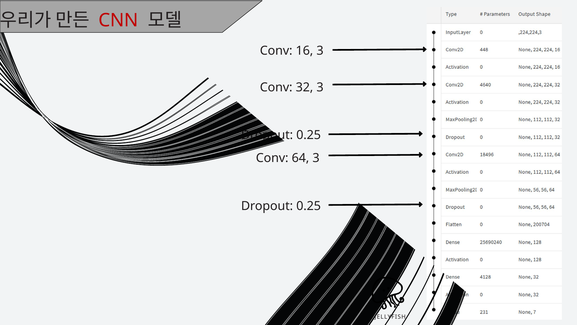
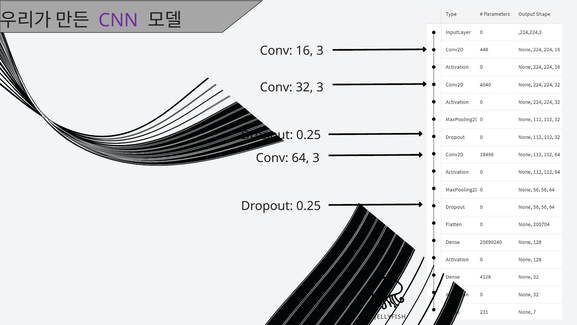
CNN colour: red -> purple (118, 20)
